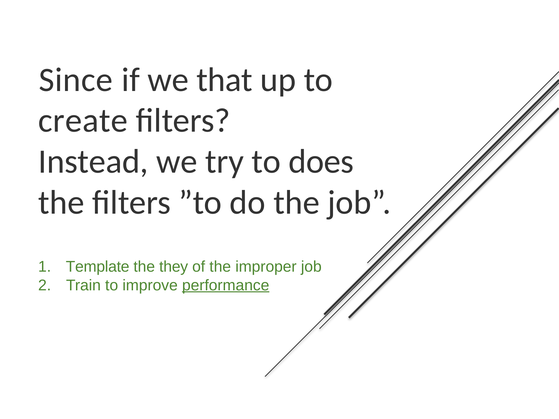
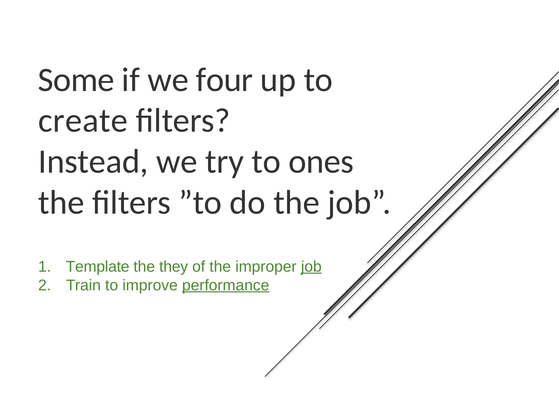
Since: Since -> Some (76, 80)
that: that -> four (225, 80)
does: does -> ones (321, 162)
job underline: none -> present (311, 267)
